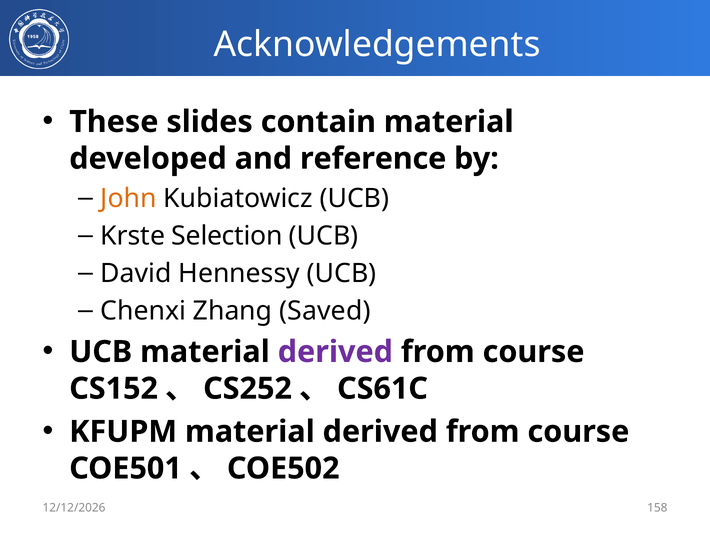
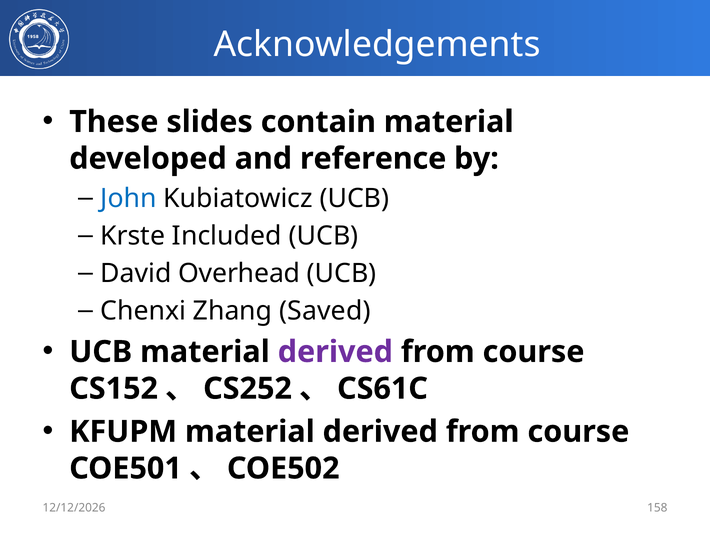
John colour: orange -> blue (128, 198)
Selection: Selection -> Included (227, 236)
Hennessy: Hennessy -> Overhead (239, 273)
